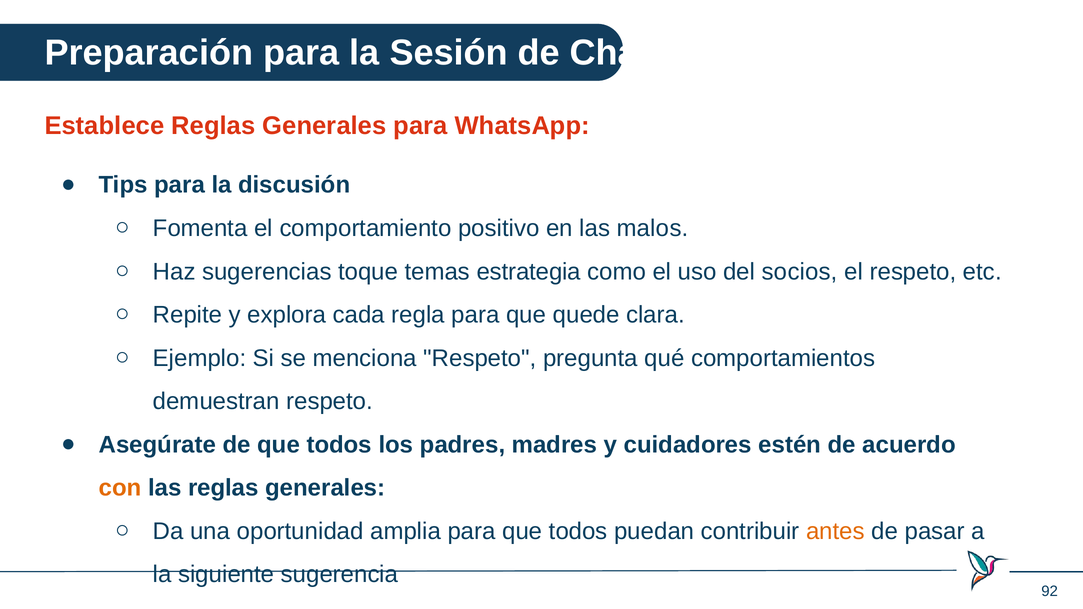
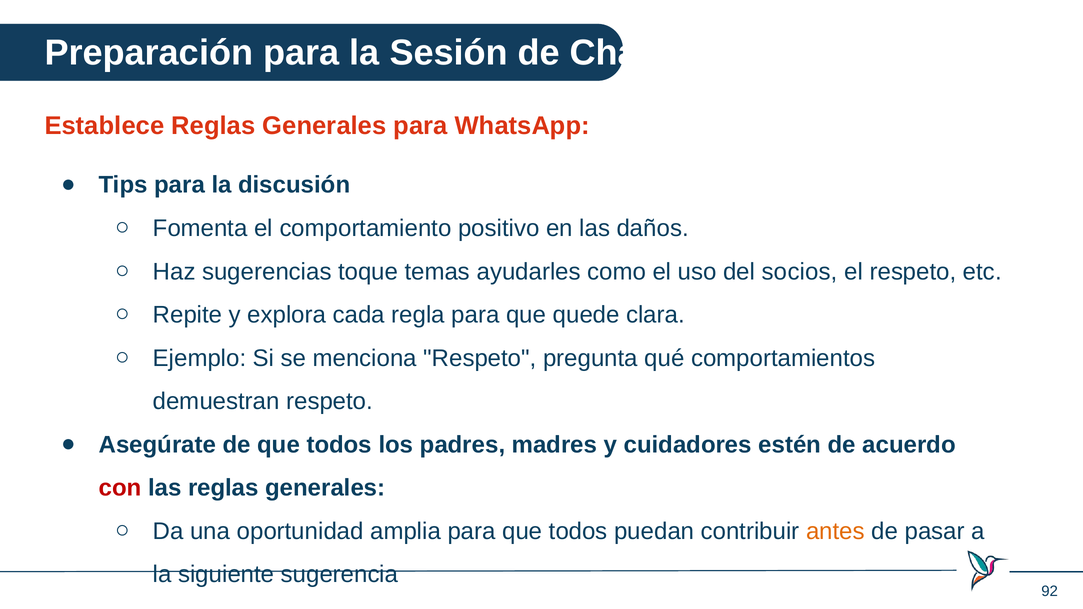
malos: malos -> daños (653, 228)
estrategia: estrategia -> ayudarles (529, 272)
con colour: orange -> red (120, 488)
